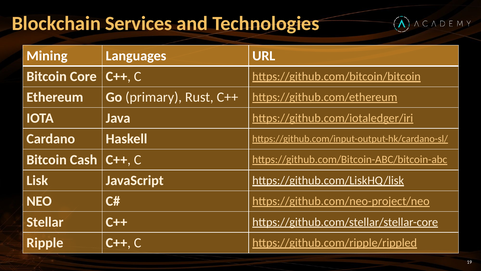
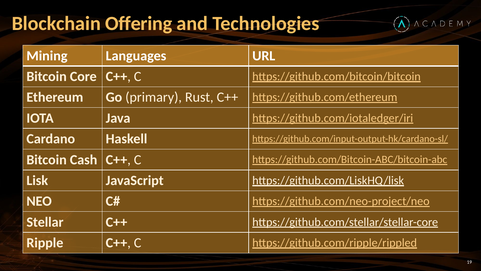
Services: Services -> Offering (139, 23)
